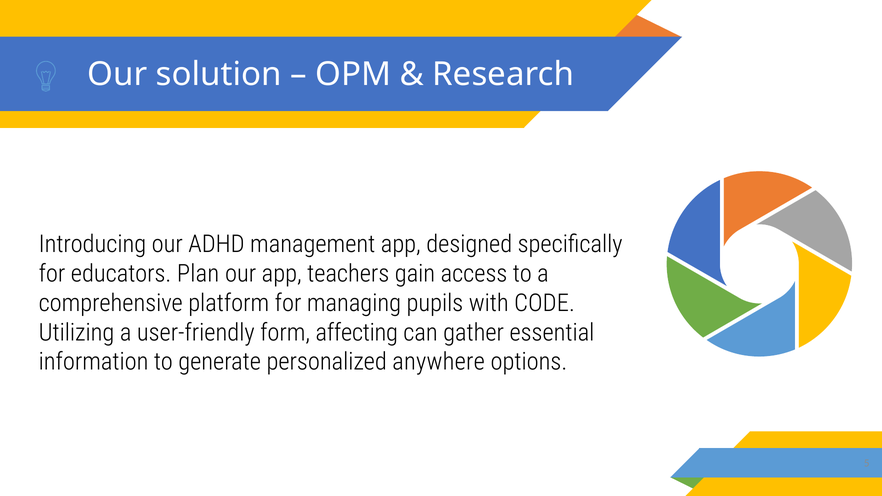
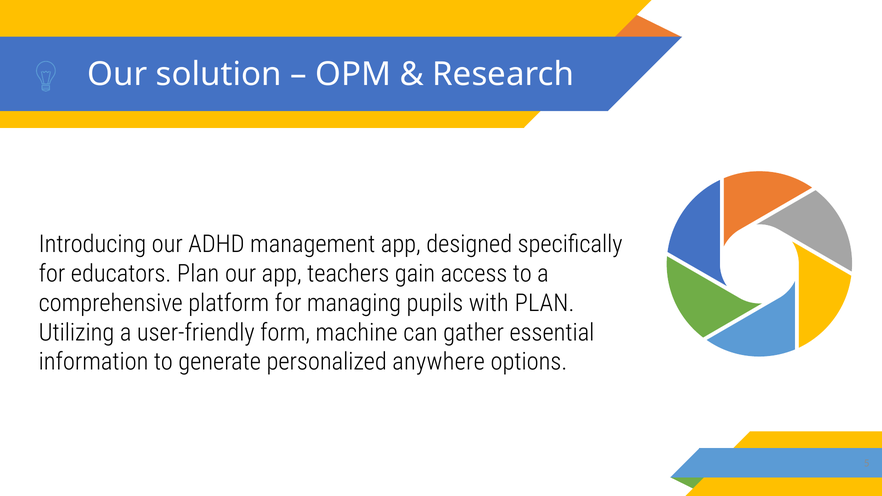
with CODE: CODE -> PLAN (545, 303)
affecting: affecting -> machine (357, 333)
